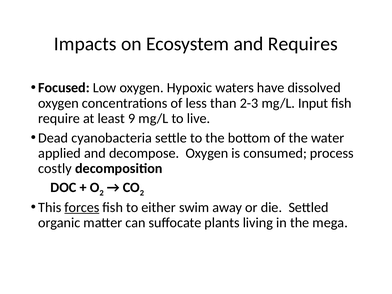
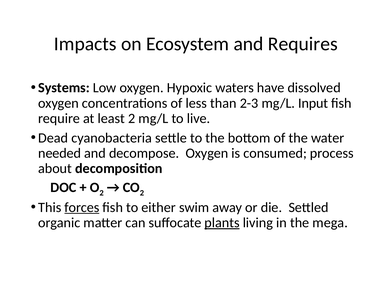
Focused: Focused -> Systems (64, 88)
least 9: 9 -> 2 (132, 118)
applied: applied -> needed (60, 153)
costly: costly -> about (55, 169)
plants underline: none -> present (222, 223)
